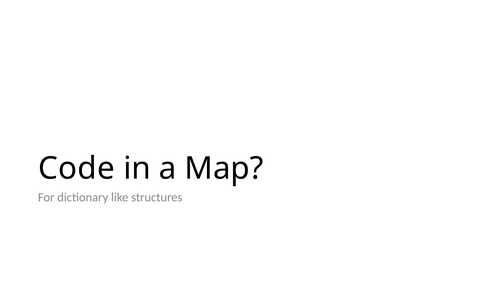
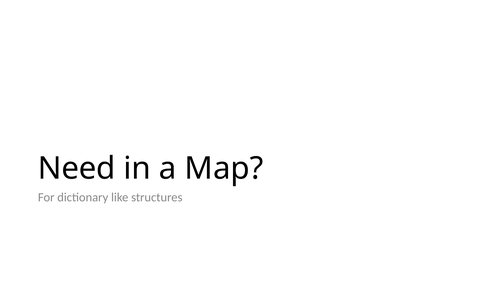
Code: Code -> Need (77, 168)
